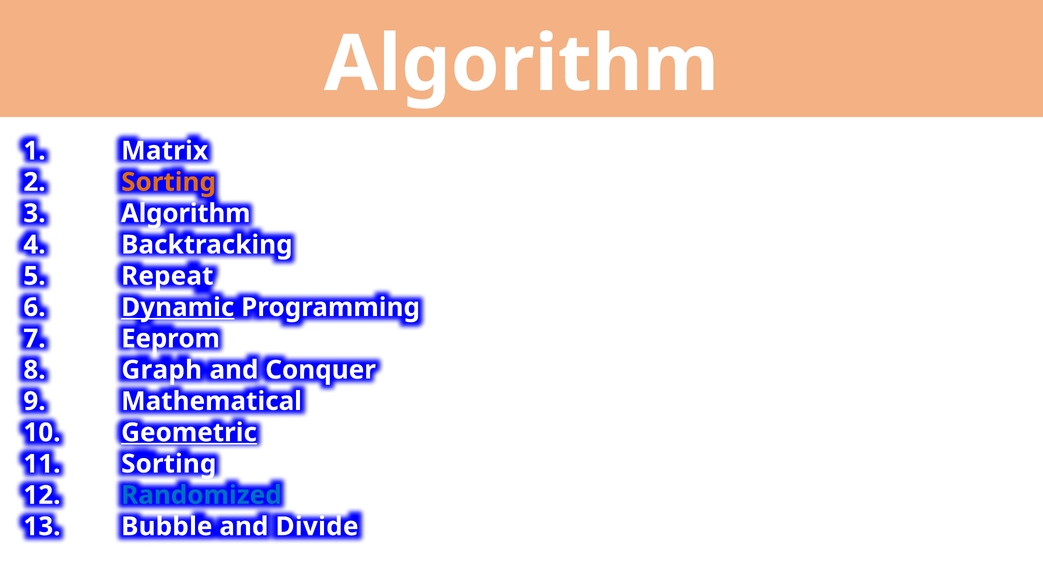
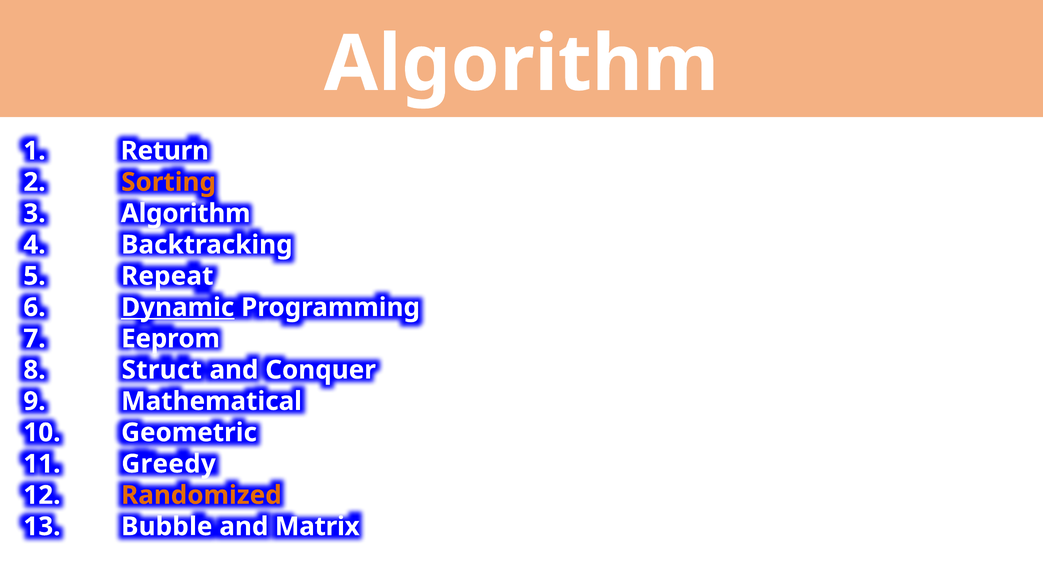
Matrix: Matrix -> Return (165, 151)
Graph: Graph -> Struct (162, 370)
Geometric underline: present -> none (189, 432)
Sorting: Sorting -> Greedy (169, 464)
Randomized colour: blue -> orange (201, 495)
Divide: Divide -> Matrix (317, 526)
